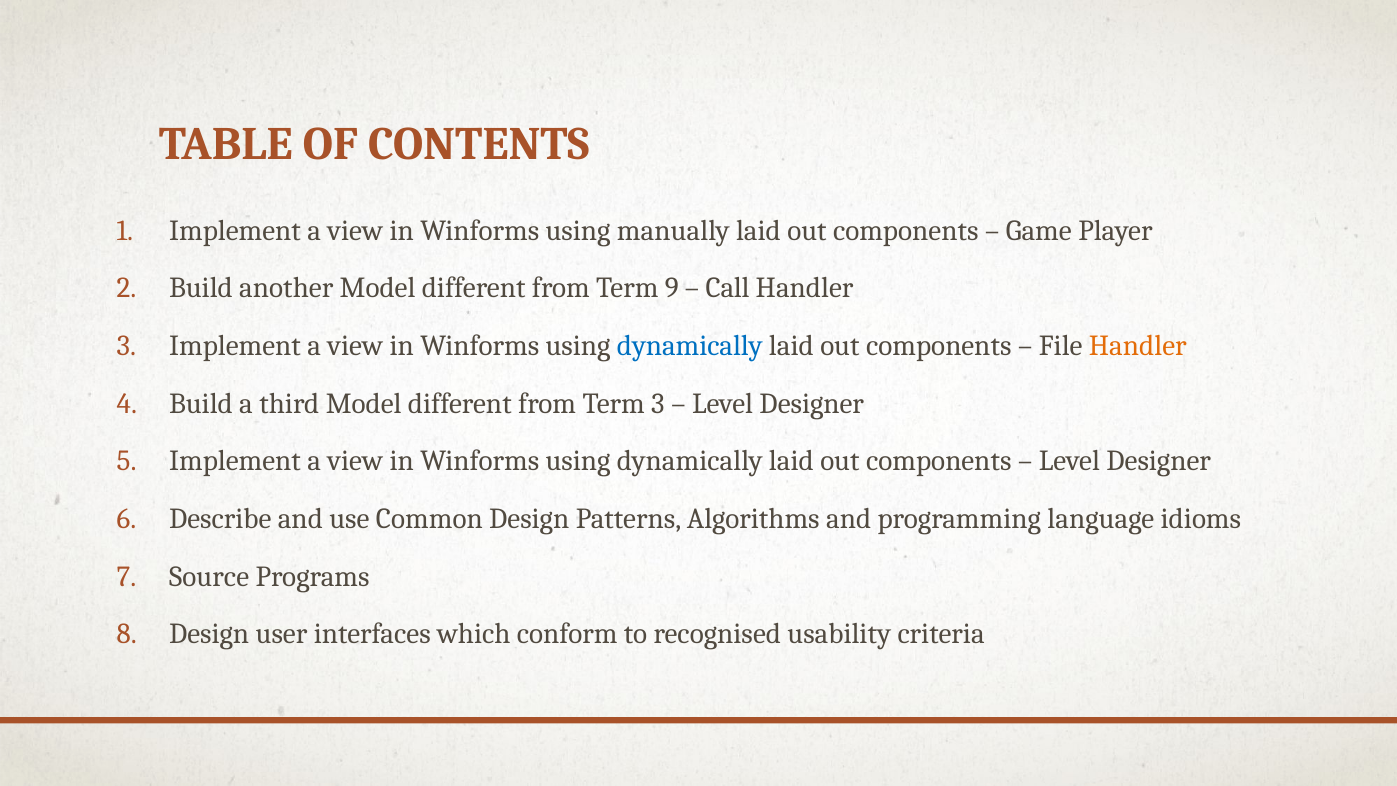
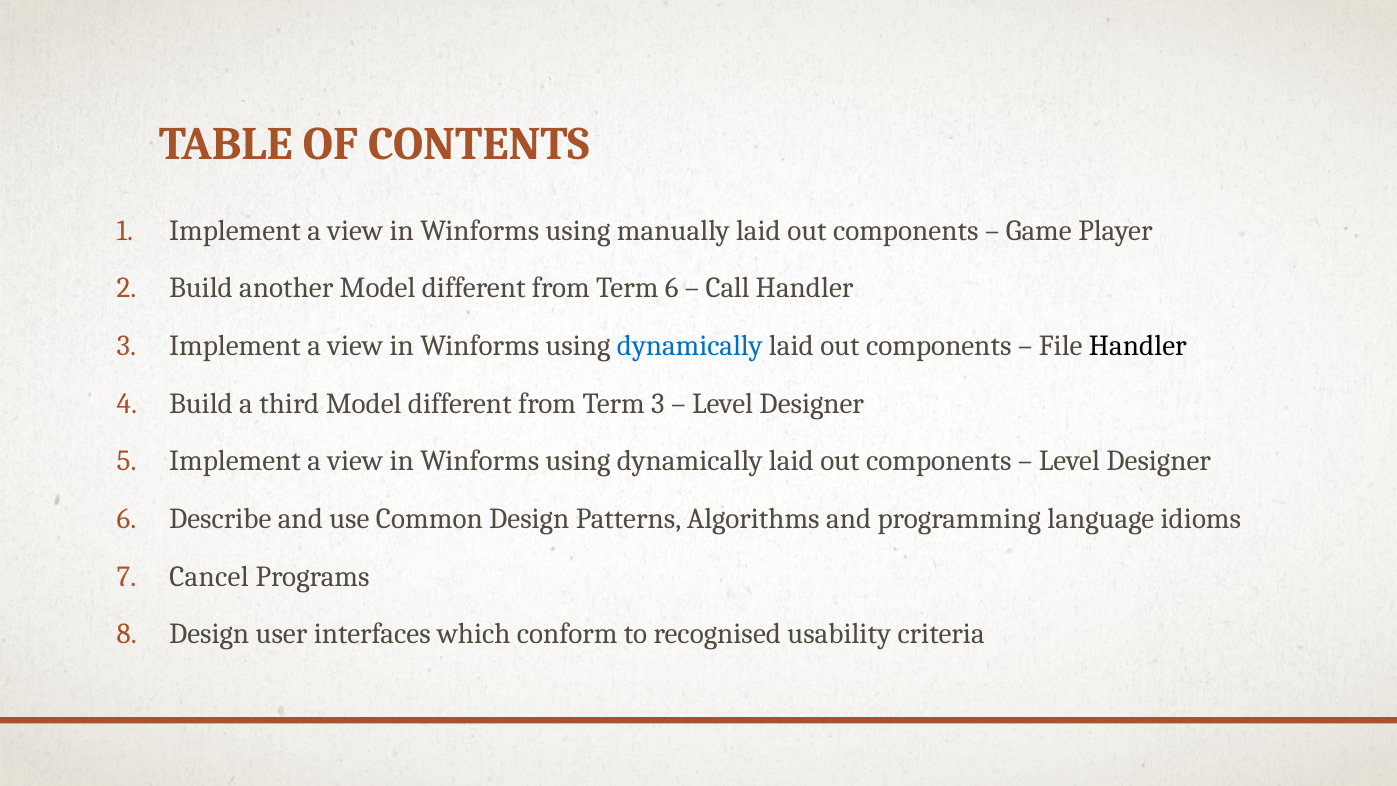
Term 9: 9 -> 6 (672, 288)
Handler colour: orange -> black (1138, 346)
Source: Source -> Cancel (209, 576)
